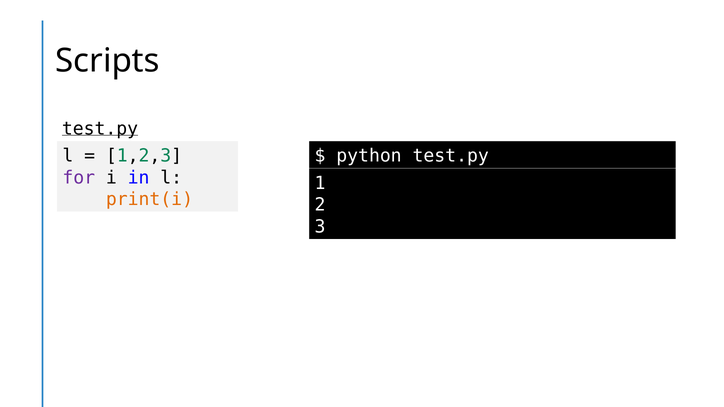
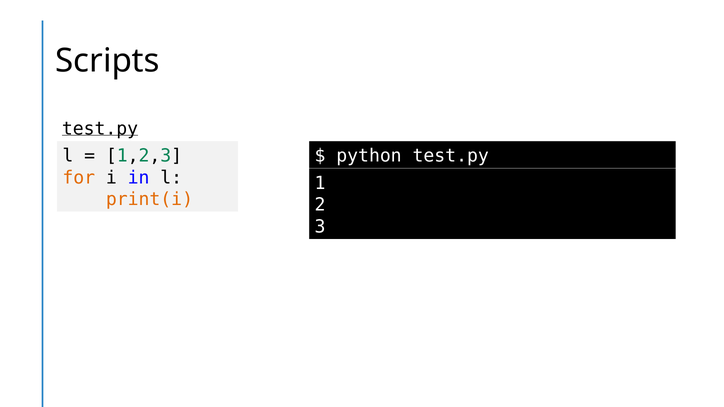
for colour: purple -> orange (79, 178)
